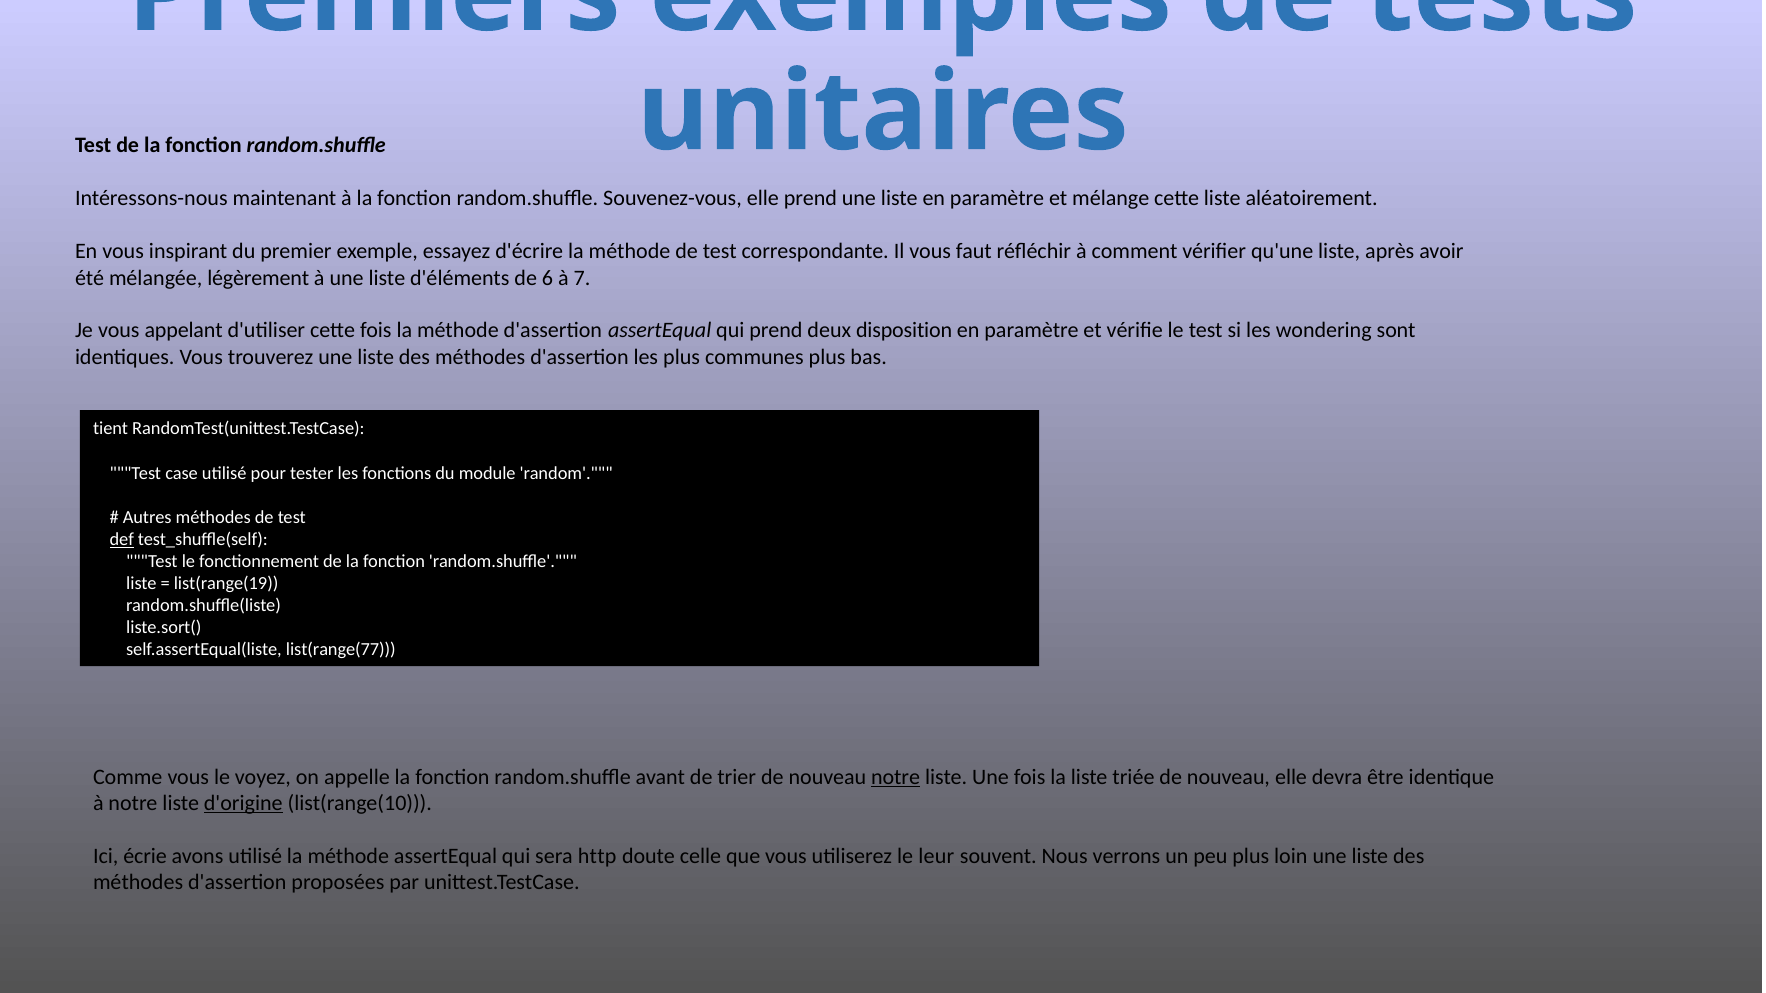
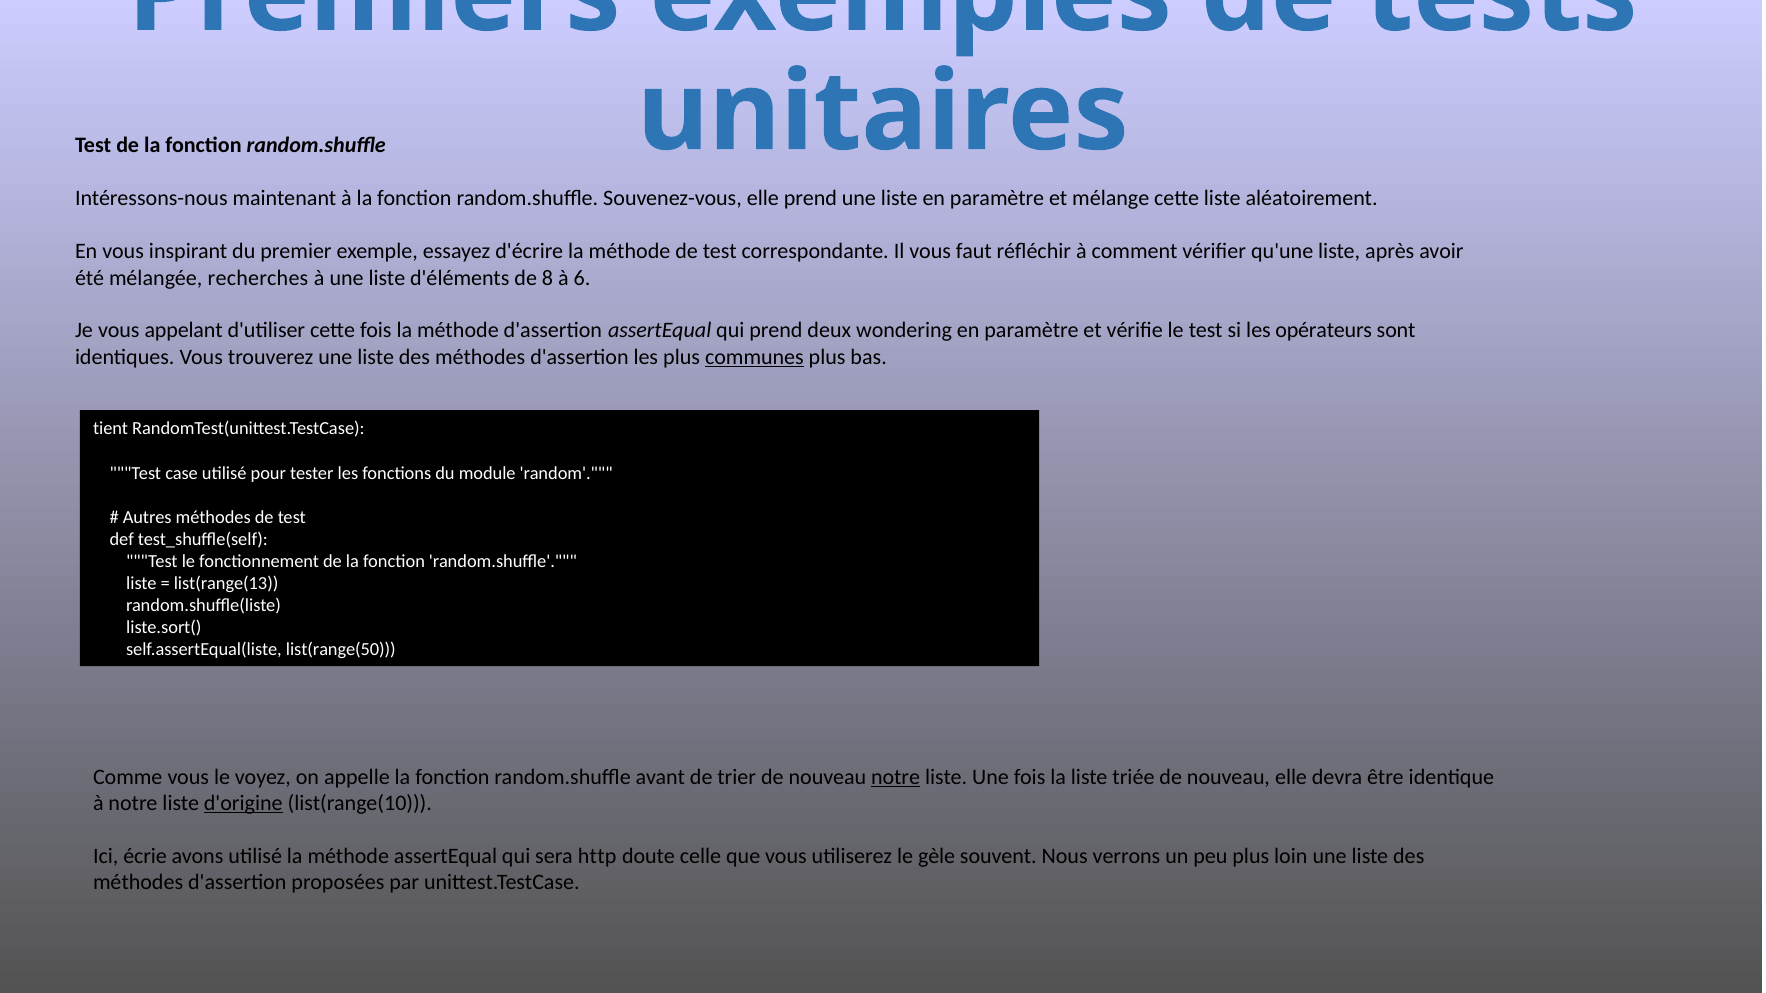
légèrement: légèrement -> recherches (258, 278)
6: 6 -> 8 (547, 278)
7: 7 -> 6 (582, 278)
disposition: disposition -> wondering (904, 331)
wondering: wondering -> opérateurs (1324, 331)
communes underline: none -> present (754, 357)
def underline: present -> none (122, 540)
list(range(19: list(range(19 -> list(range(13 (226, 584)
list(range(77: list(range(77 -> list(range(50 (341, 650)
leur: leur -> gèle (937, 857)
